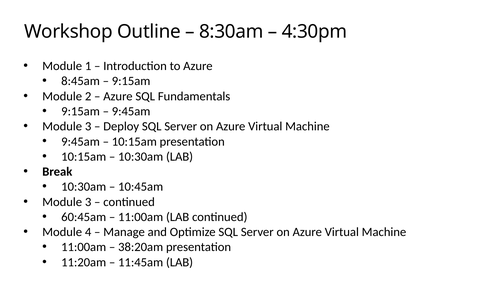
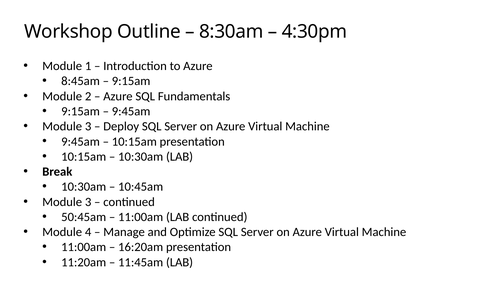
60:45am: 60:45am -> 50:45am (84, 217)
38:20am: 38:20am -> 16:20am (141, 248)
